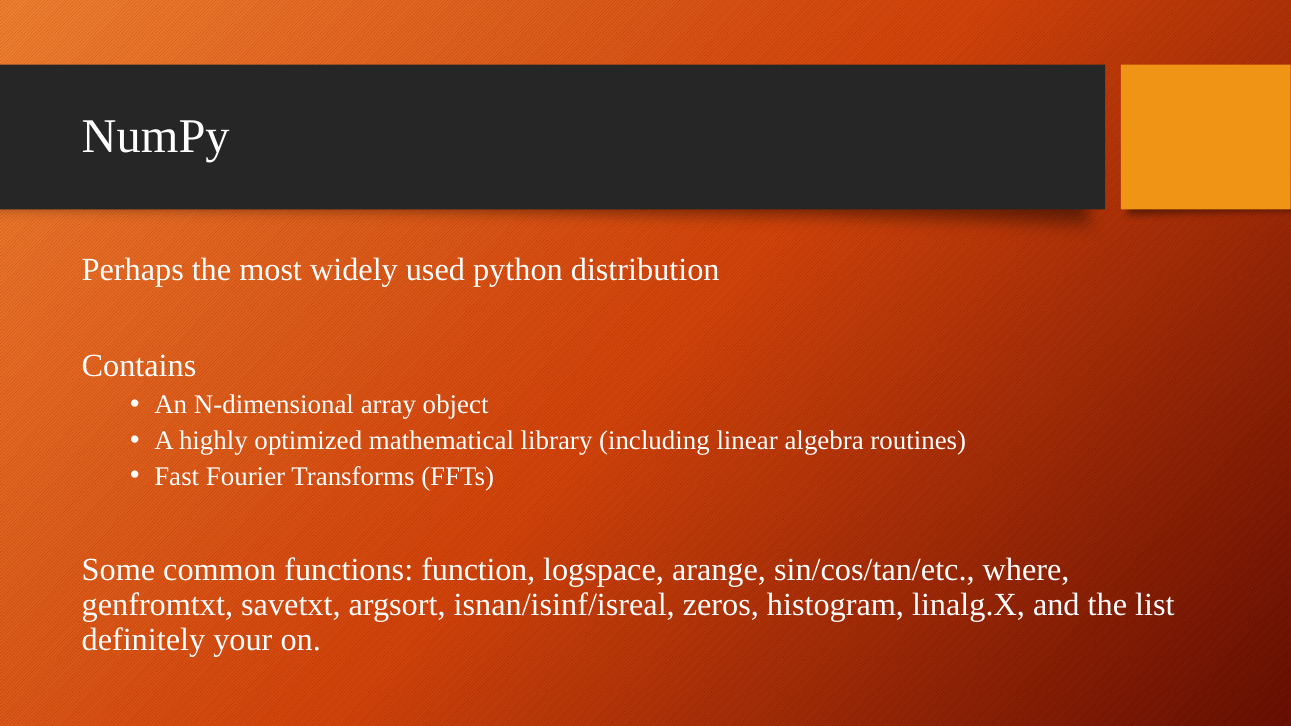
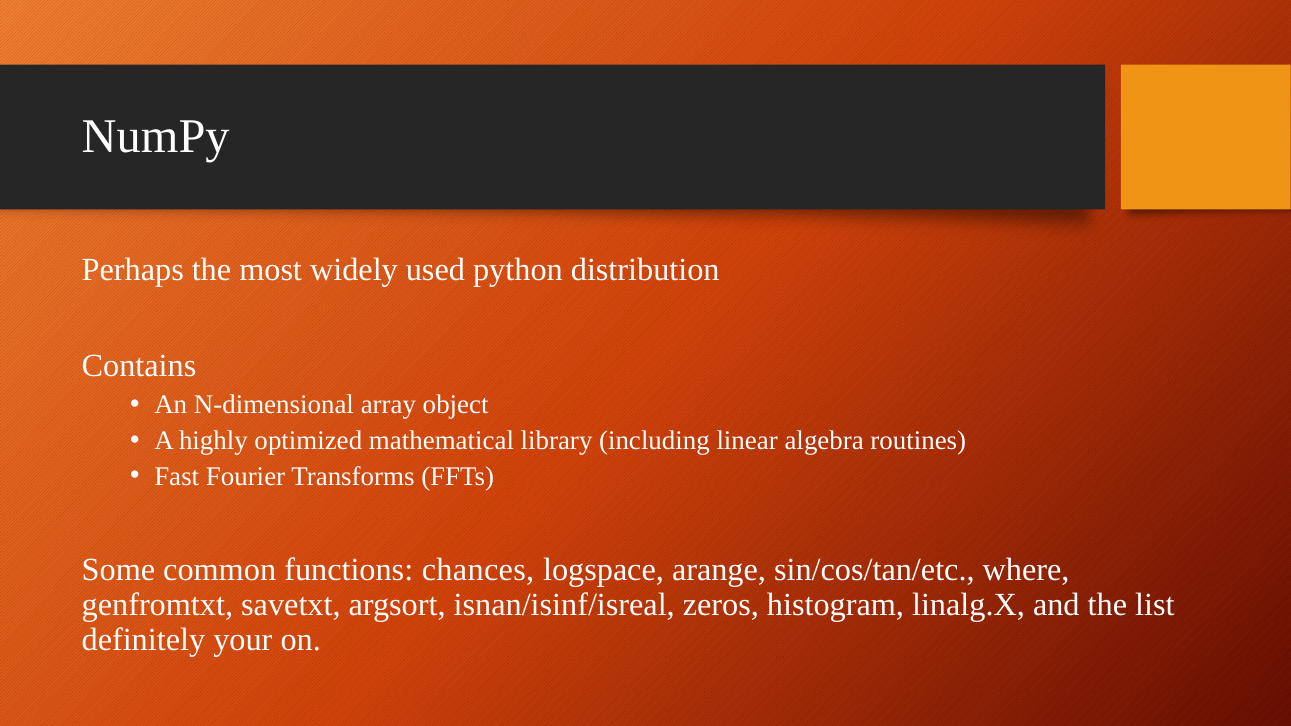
function: function -> chances (478, 570)
